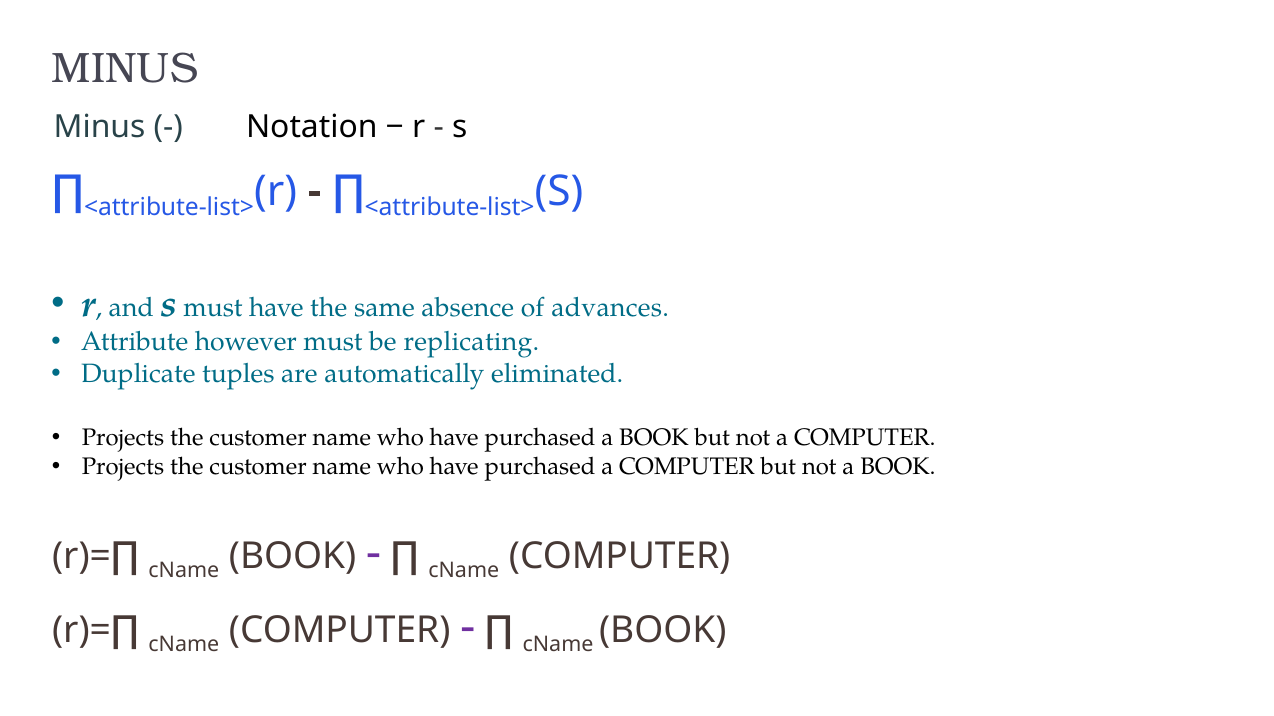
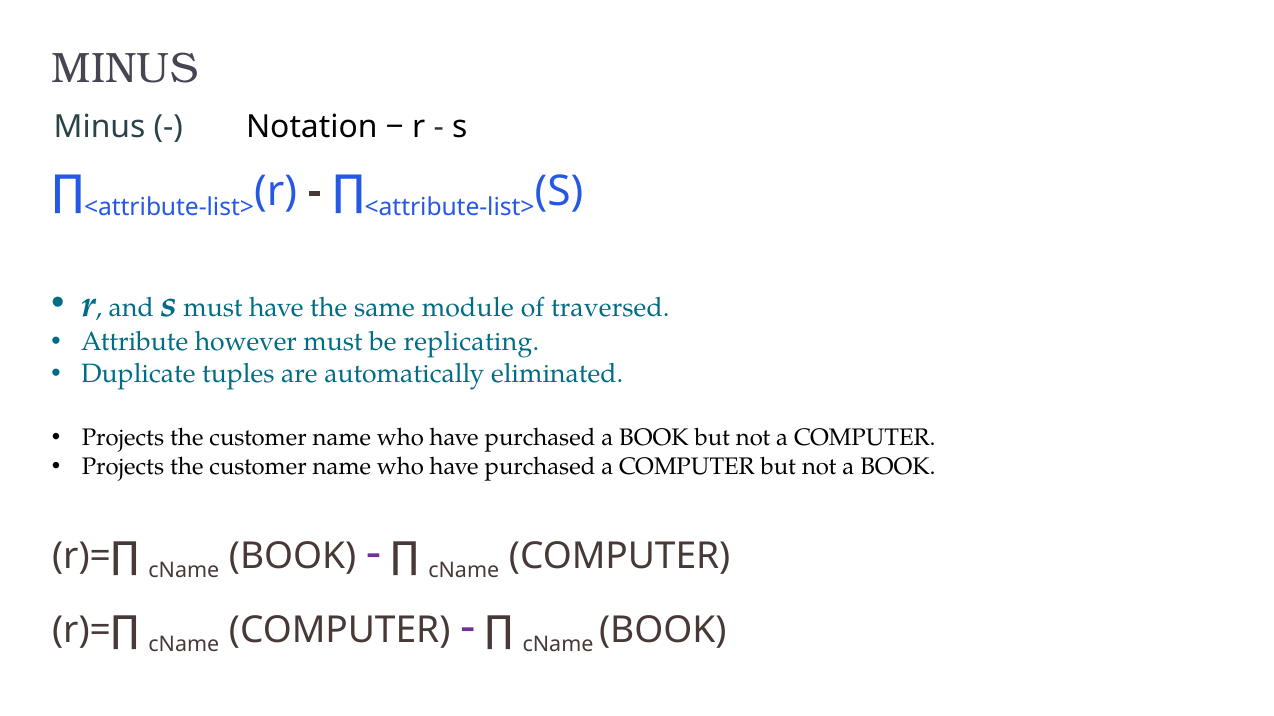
absence: absence -> module (468, 308)
advances: advances -> traversed (610, 308)
